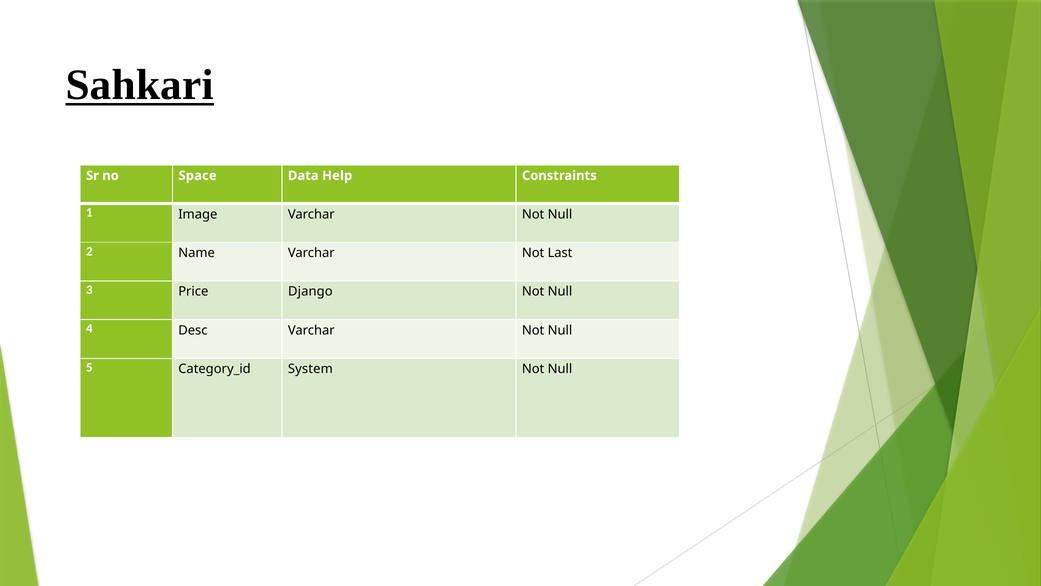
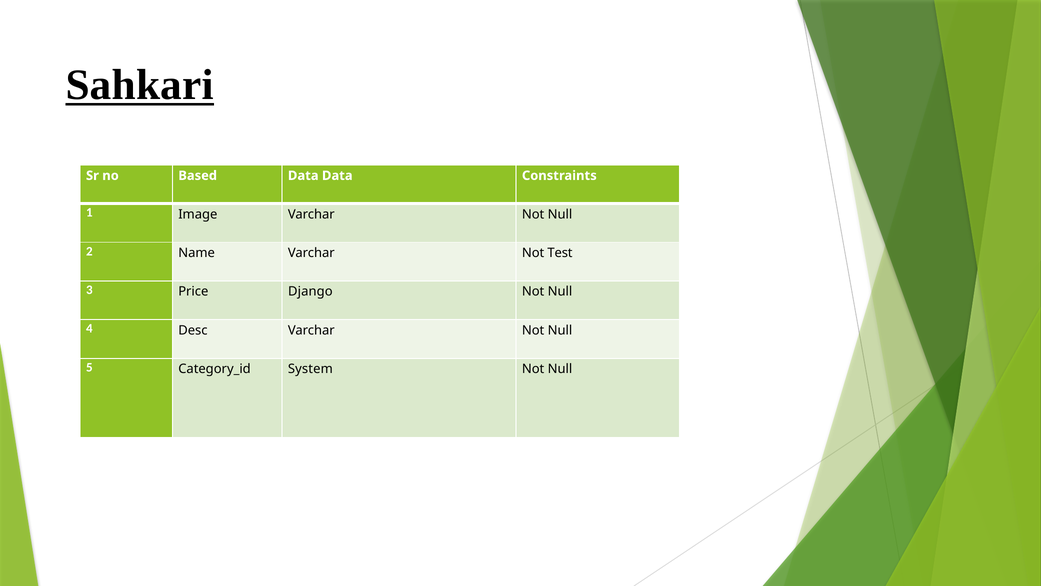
Space: Space -> Based (198, 175)
Data Help: Help -> Data (337, 175)
Last: Last -> Test (560, 253)
